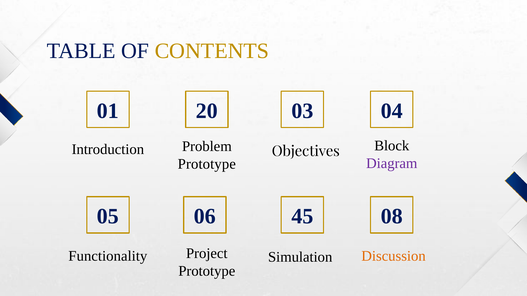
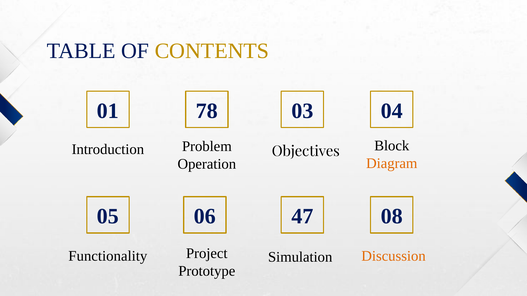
20: 20 -> 78 (207, 111)
Diagram colour: purple -> orange (392, 164)
Prototype: Prototype -> Operation (207, 164)
45: 45 -> 47 (302, 217)
